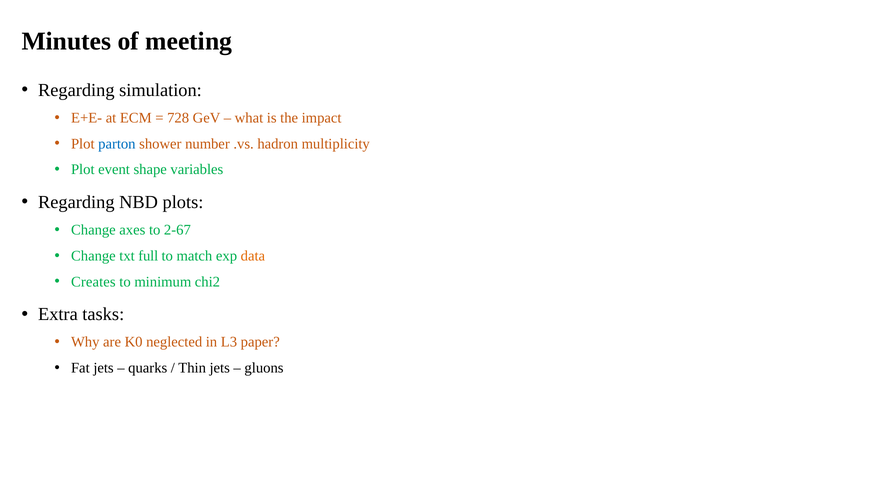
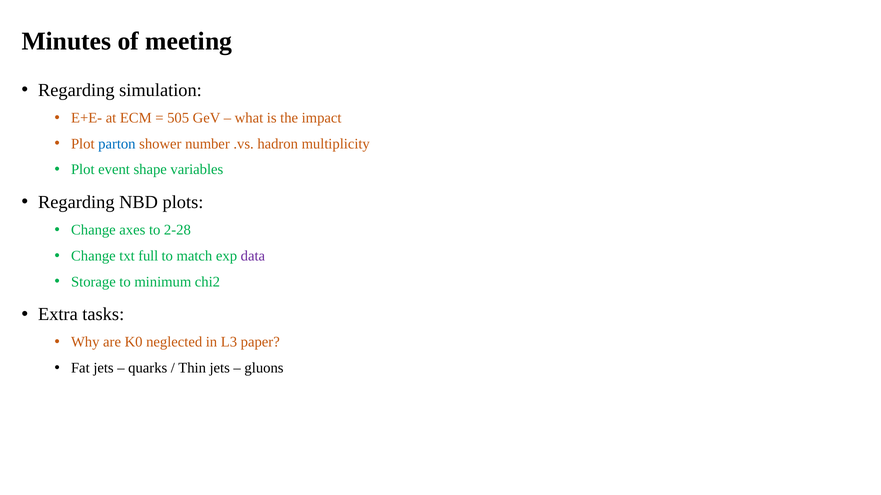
728: 728 -> 505 (178, 118)
2-67: 2-67 -> 2-28 (177, 230)
data colour: orange -> purple (253, 256)
Creates: Creates -> Storage (93, 282)
